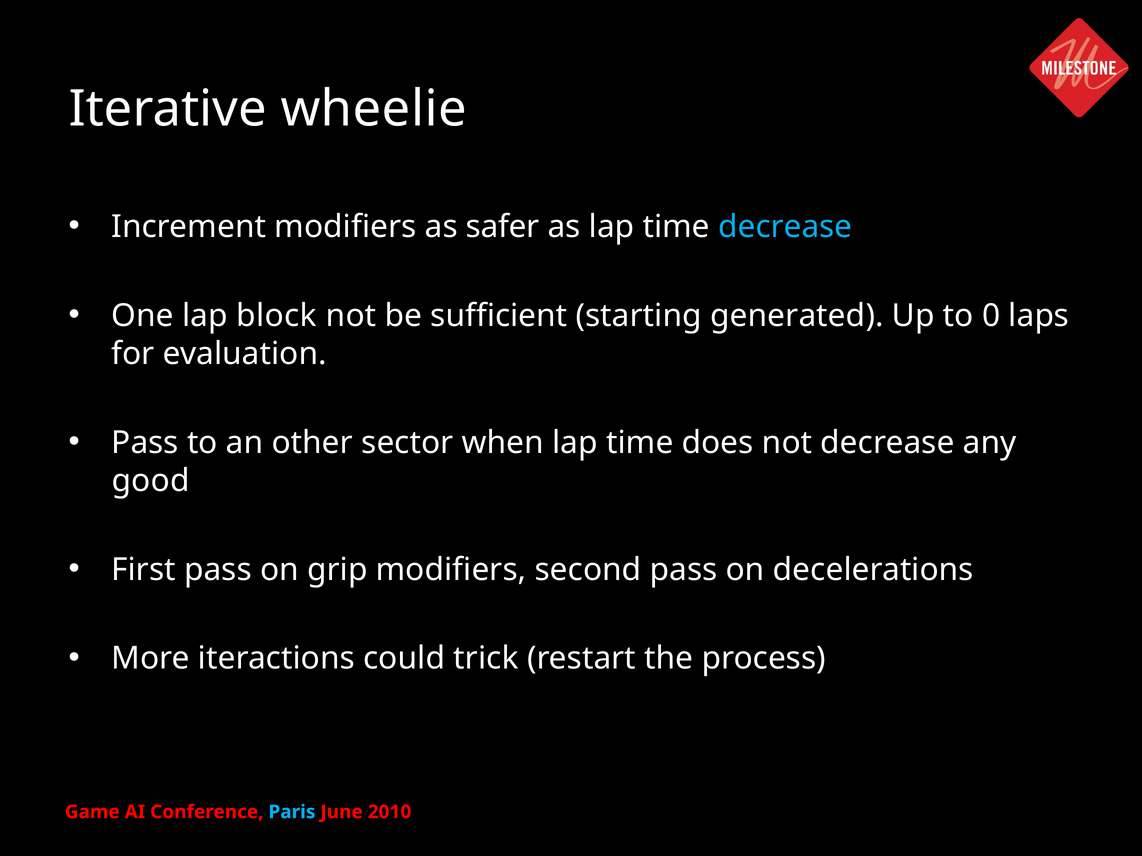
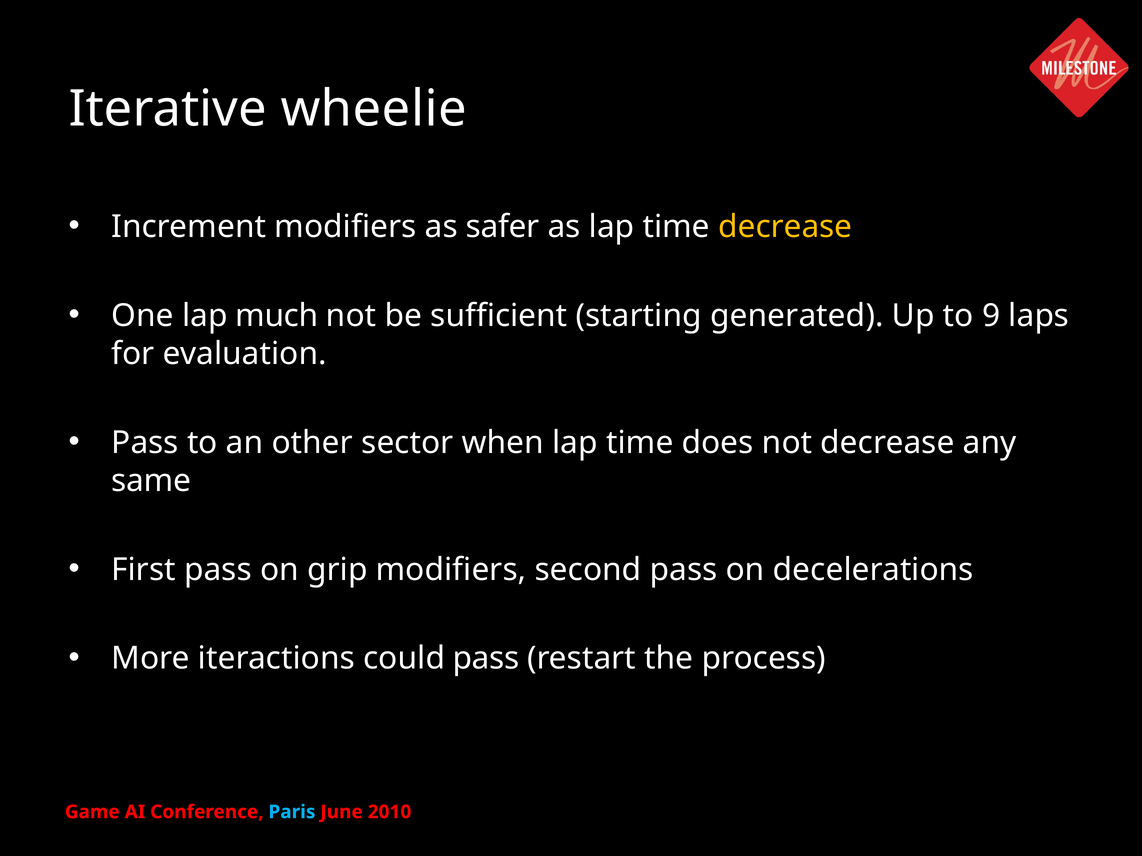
decrease colour: light blue -> yellow (785, 227)
block: block -> much (277, 316)
0: 0 -> 9 (991, 316)
good: good -> same (151, 481)
could trick: trick -> pass (486, 659)
